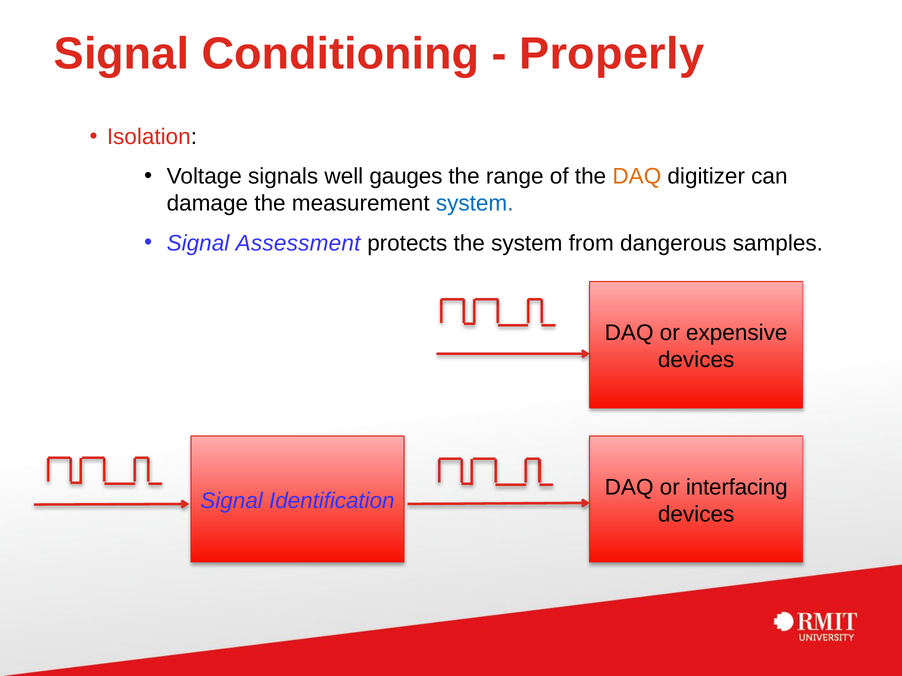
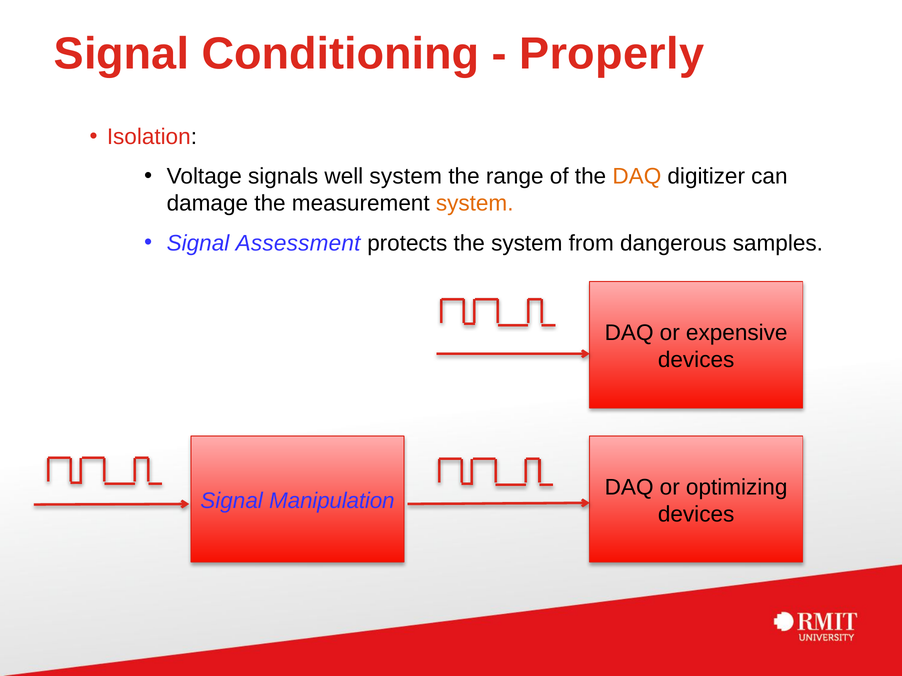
well gauges: gauges -> system (406, 177)
system colour: blue -> orange (475, 204)
interfacing: interfacing -> optimizing (737, 487)
Identification: Identification -> Manipulation (332, 501)
